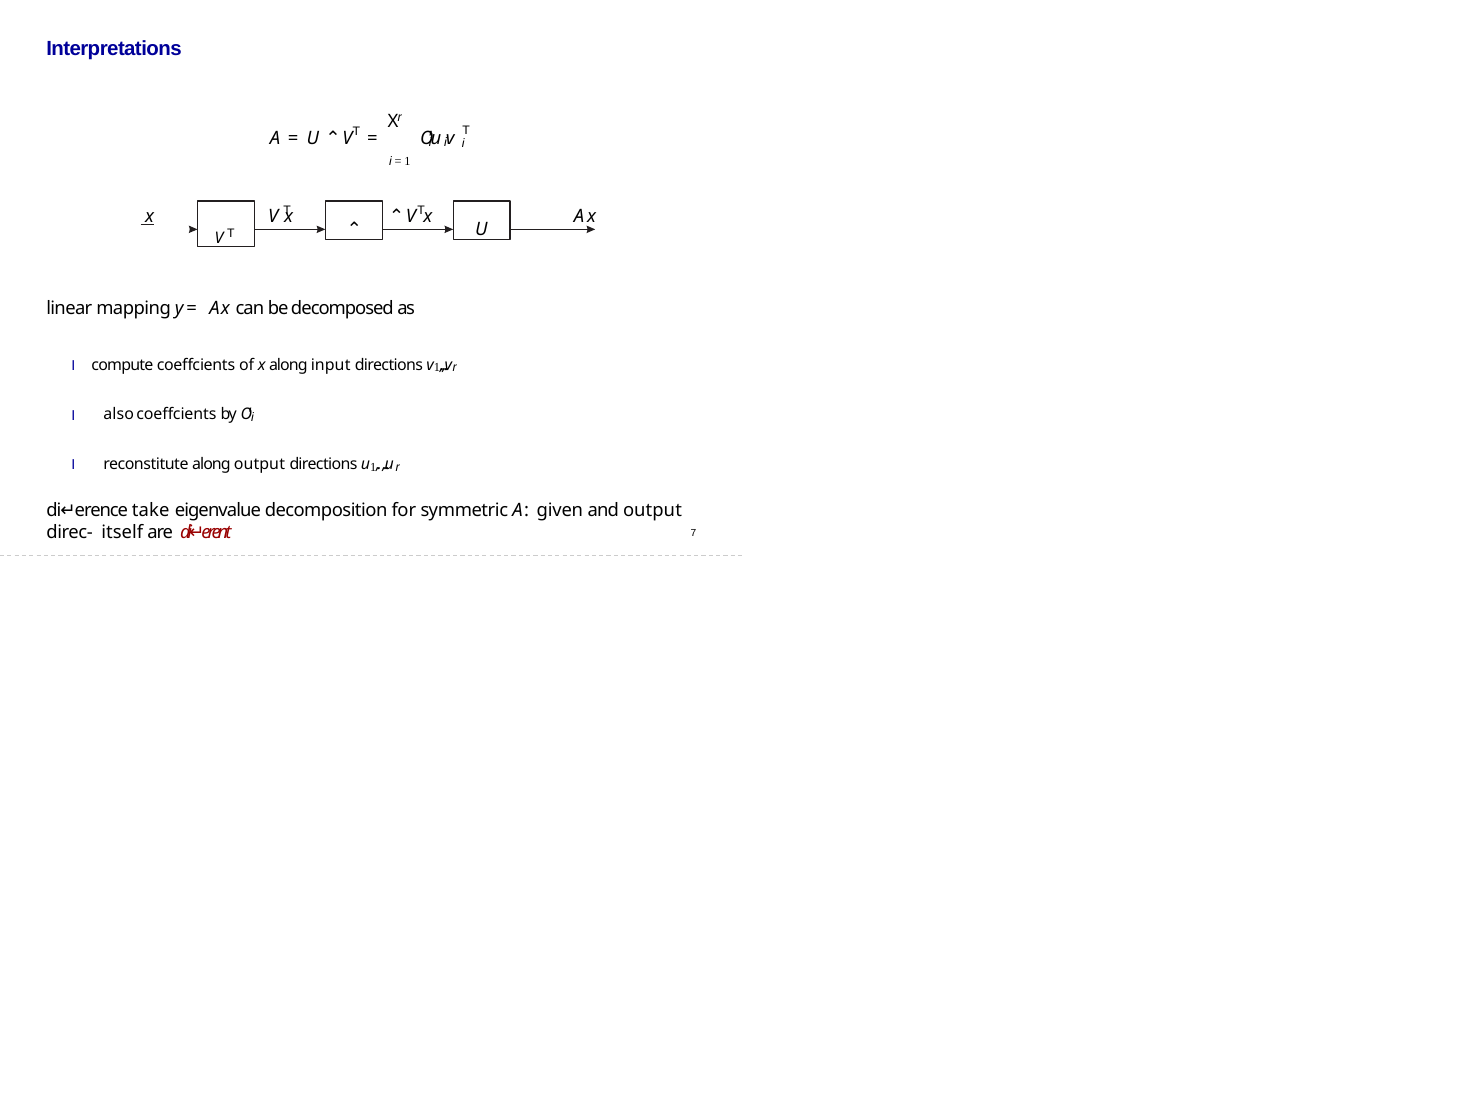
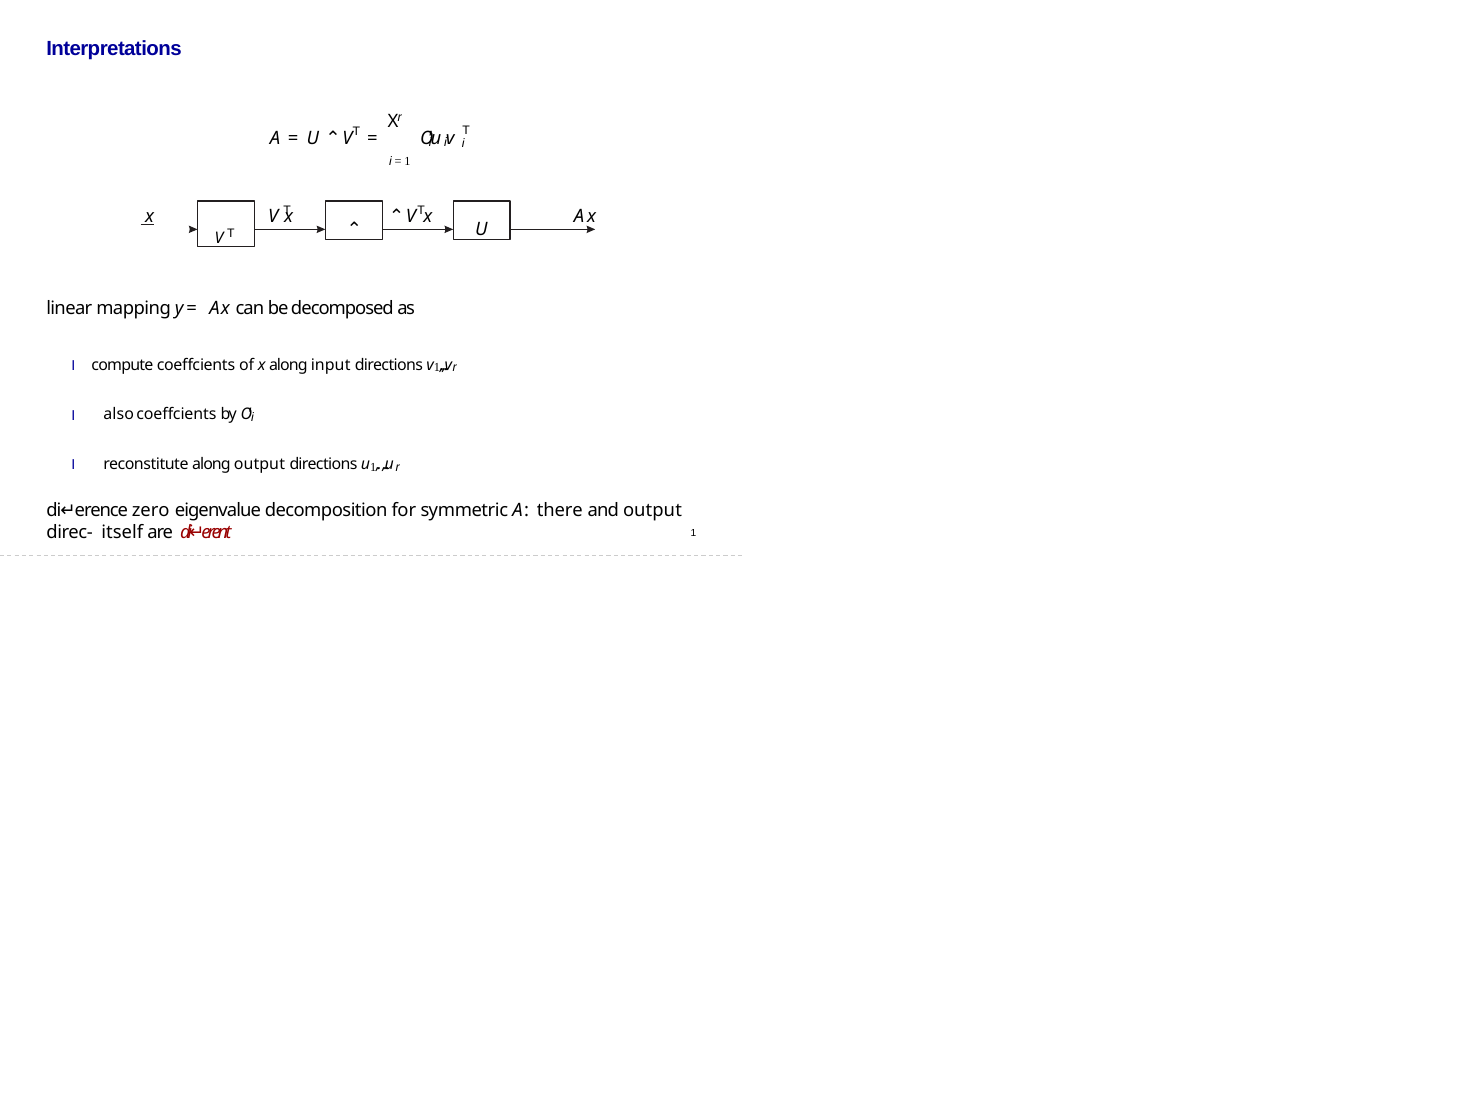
take: take -> zero (151, 510)
given: given -> there (560, 510)
7: 7 -> 1 (693, 533)
